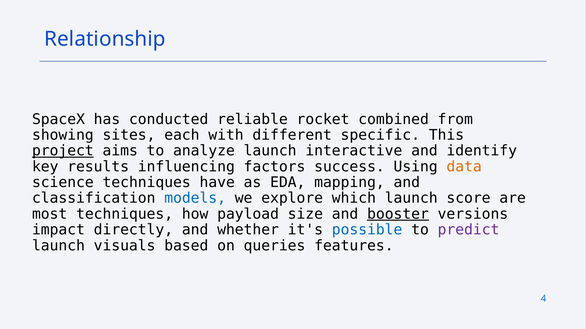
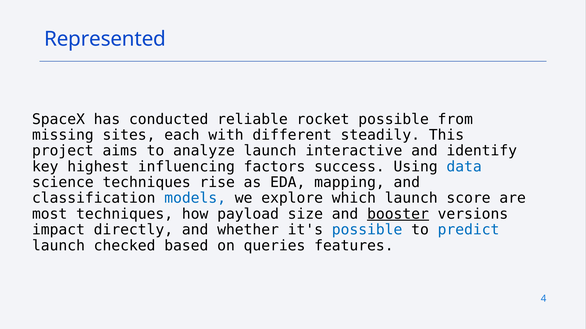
Relationship: Relationship -> Represented (105, 39)
rocket combined: combined -> possible (394, 119)
showing: showing -> missing (63, 135)
specific: specific -> steadily (380, 135)
project underline: present -> none (63, 151)
results: results -> highest (98, 167)
data colour: orange -> blue (464, 167)
have: have -> rise (217, 183)
predict colour: purple -> blue (469, 230)
visuals: visuals -> checked (125, 246)
